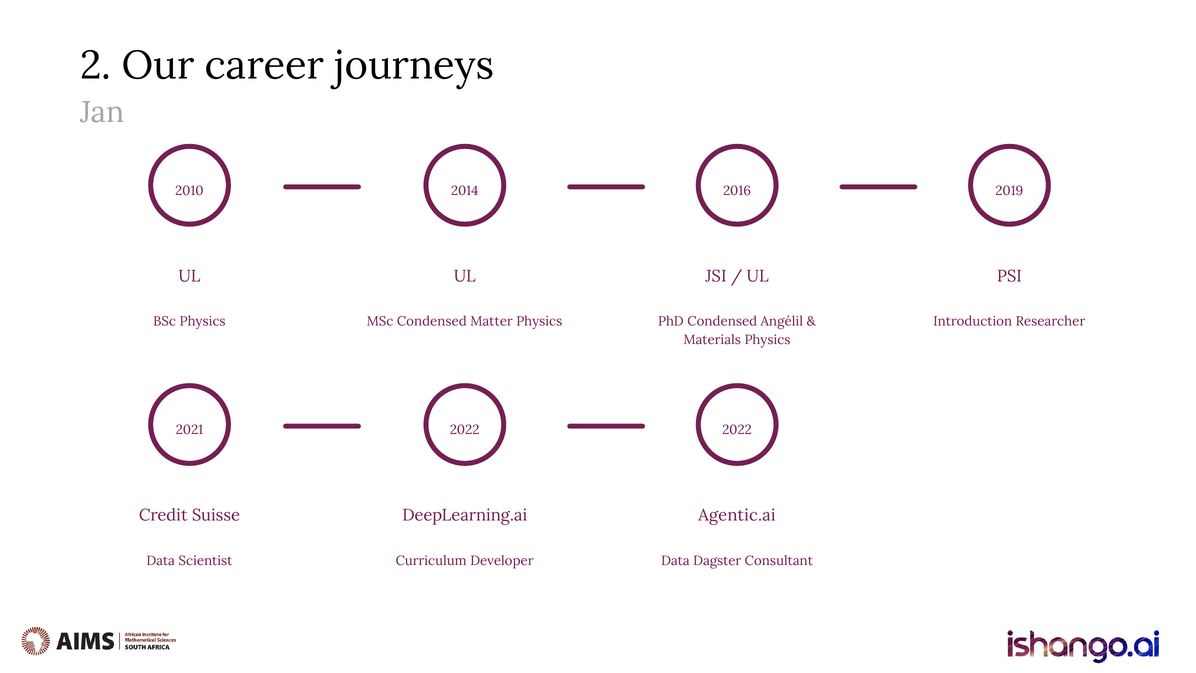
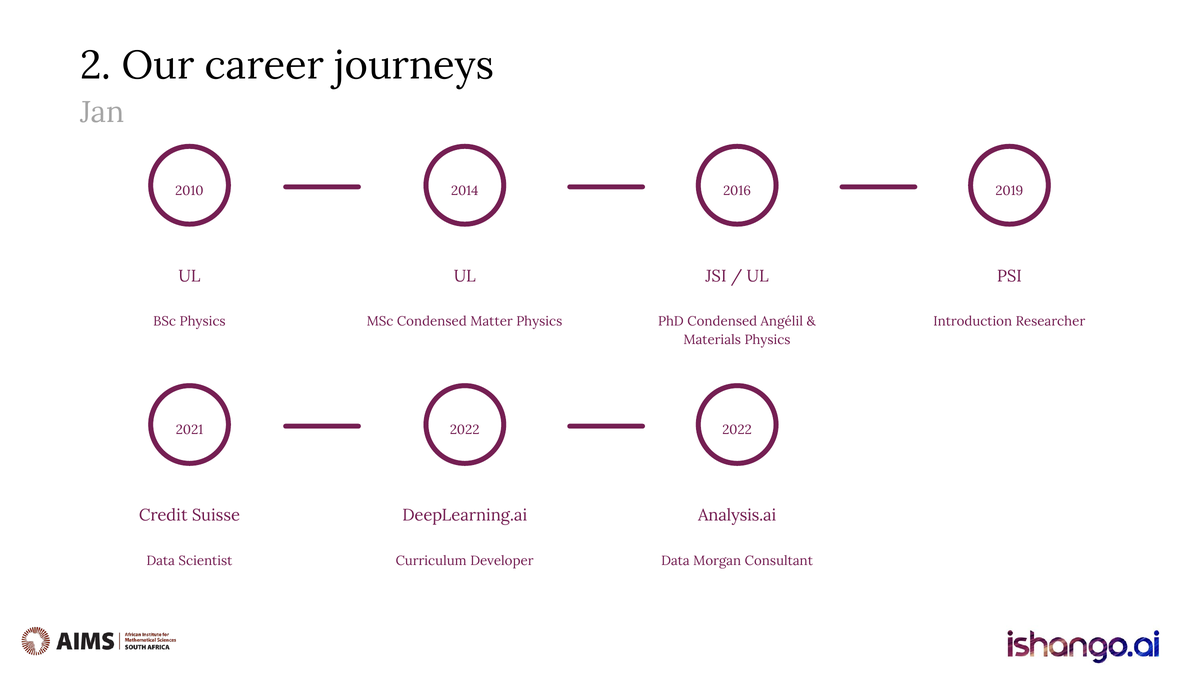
Agentic.ai: Agentic.ai -> Analysis.ai (737, 515)
Dagster: Dagster -> Morgan (717, 561)
